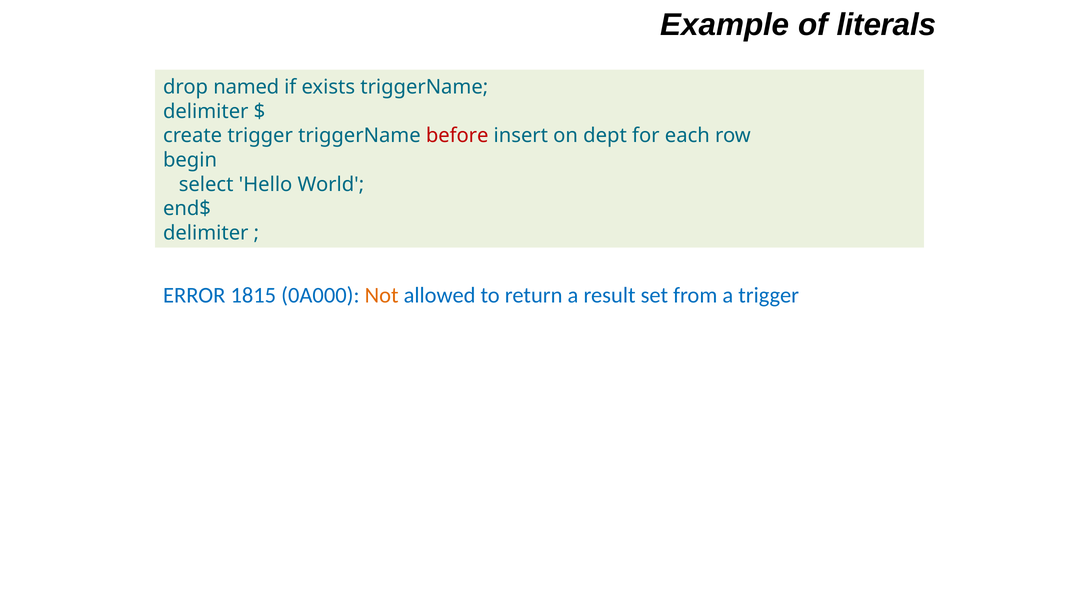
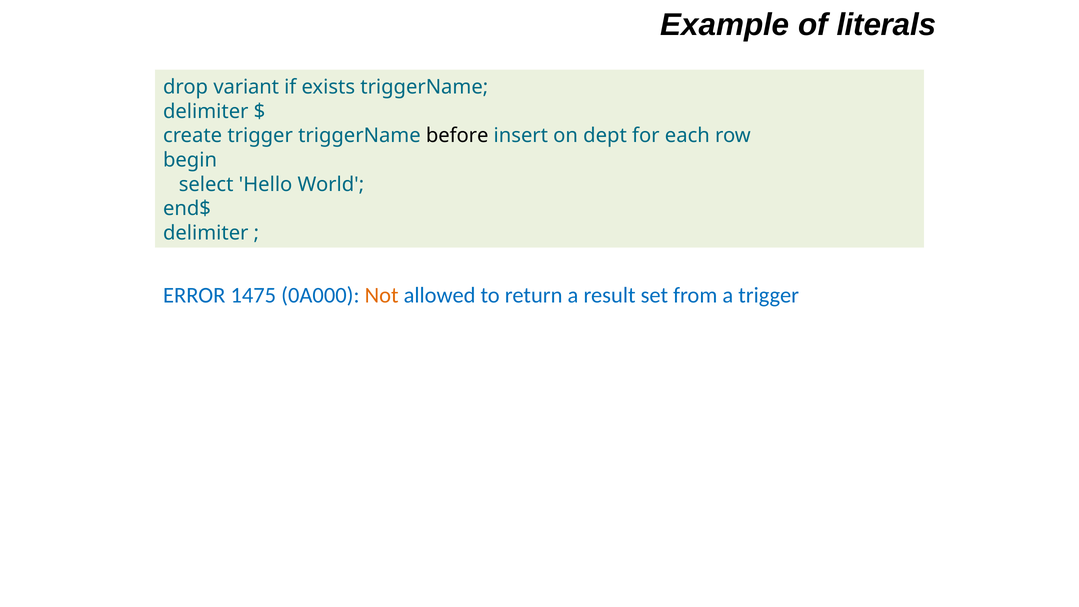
named: named -> variant (246, 87)
before colour: red -> black (457, 136)
1815: 1815 -> 1475 (253, 296)
